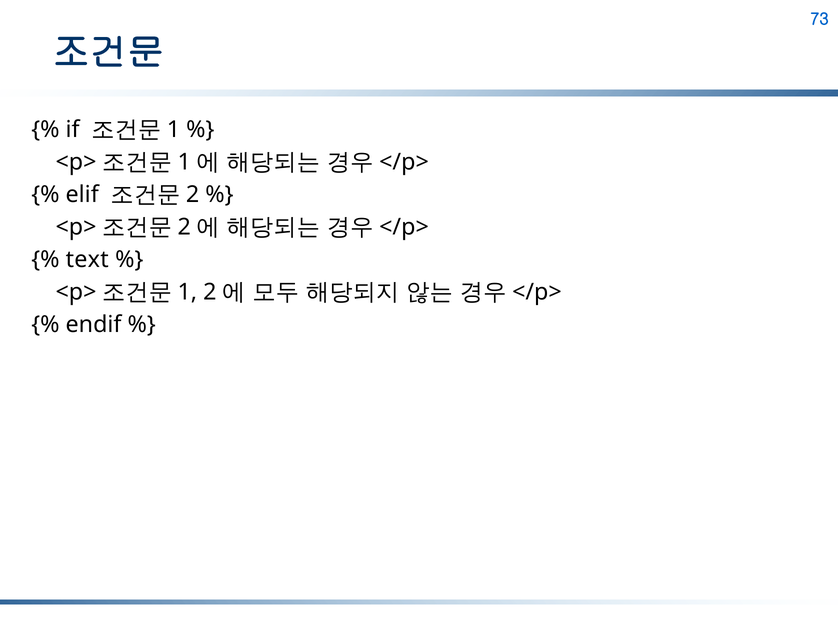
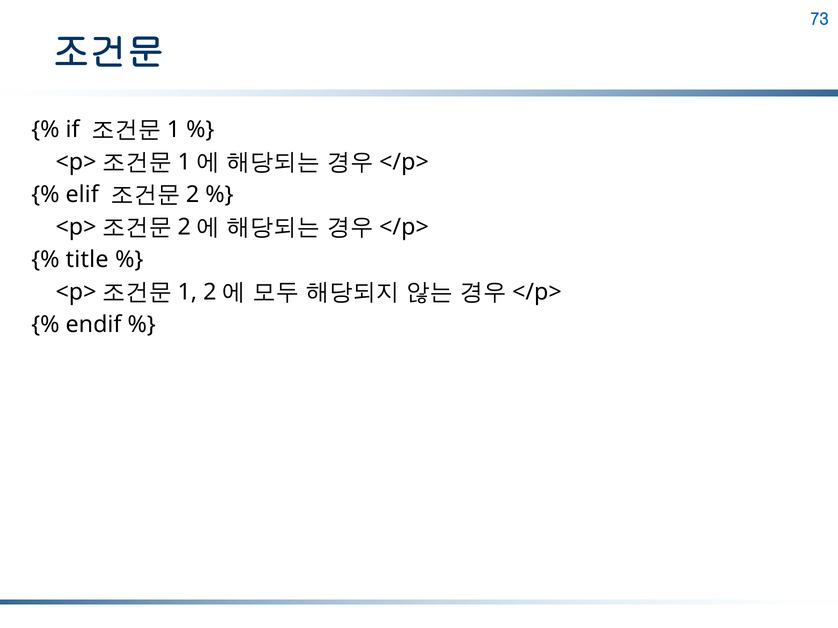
text: text -> title (87, 260)
